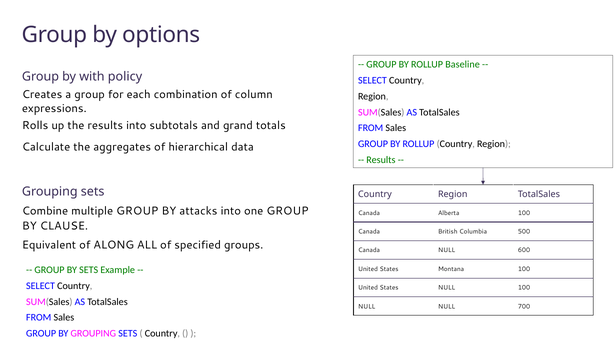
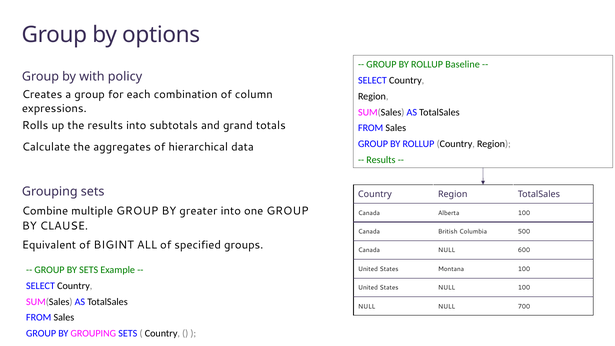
attacks: attacks -> greater (198, 211)
ALONG: ALONG -> BIGINT (114, 245)
